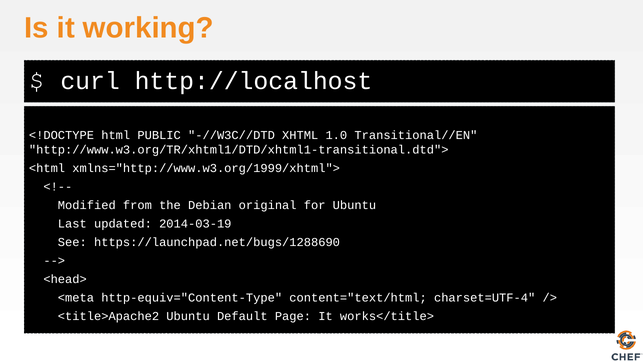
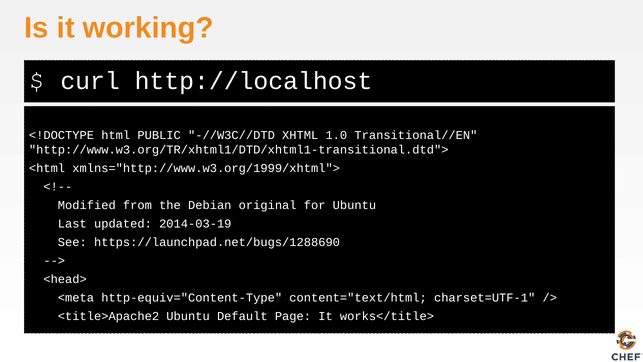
charset=UTF-4: charset=UTF-4 -> charset=UTF-1 (485, 297)
